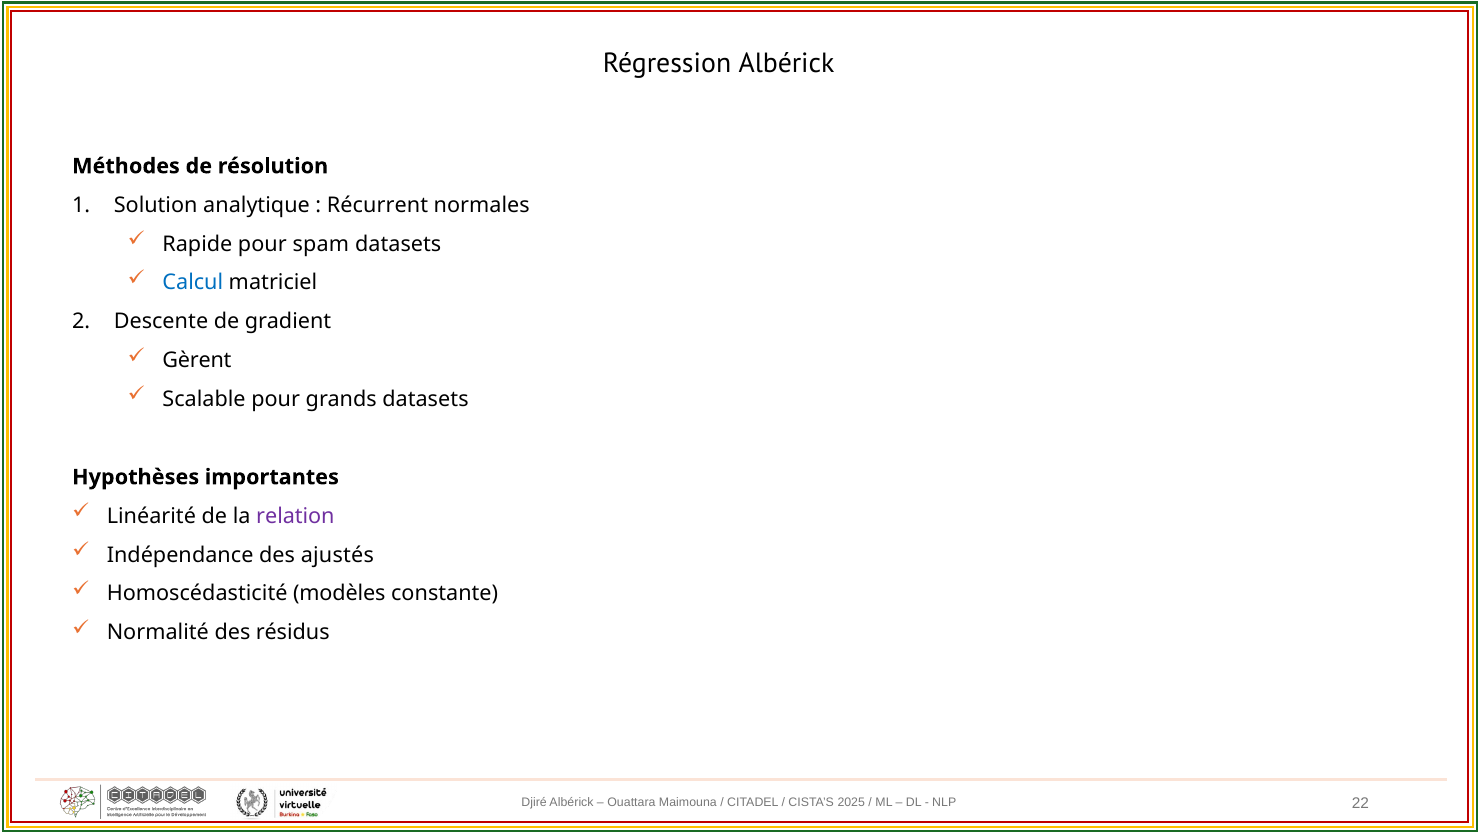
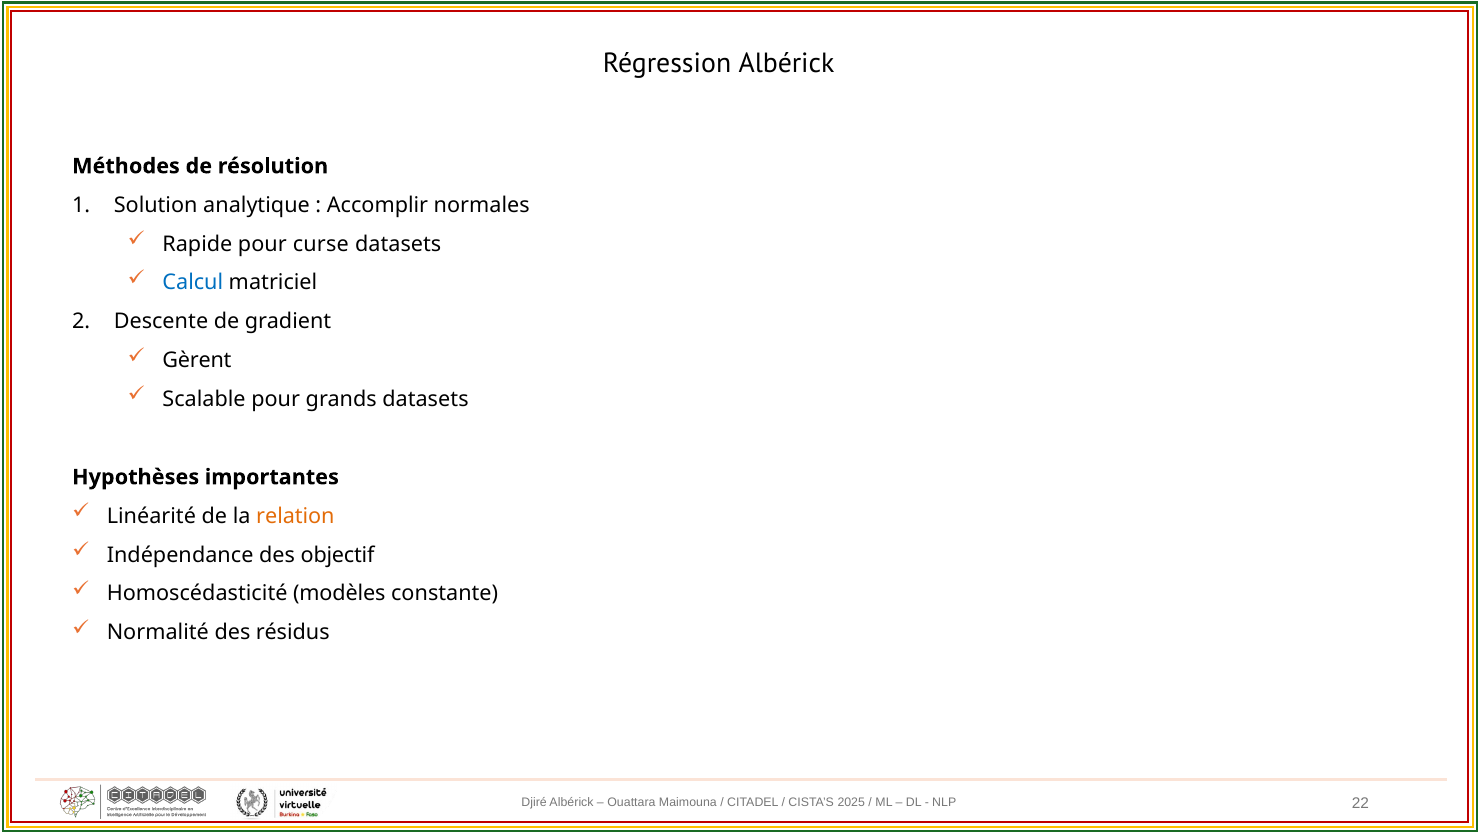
Récurrent: Récurrent -> Accomplir (378, 205)
spam: spam -> curse (321, 244)
relation colour: purple -> orange (295, 516)
ajustés: ajustés -> objectif (338, 555)
